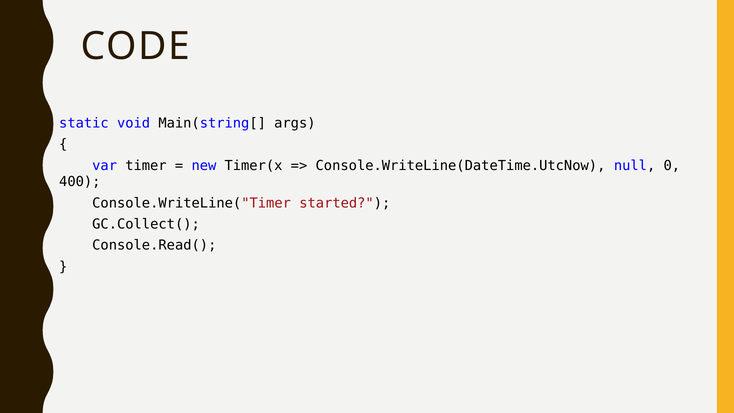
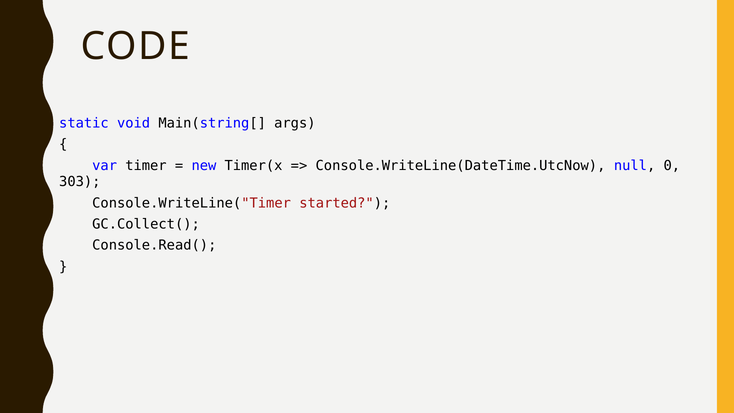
400: 400 -> 303 (80, 182)
